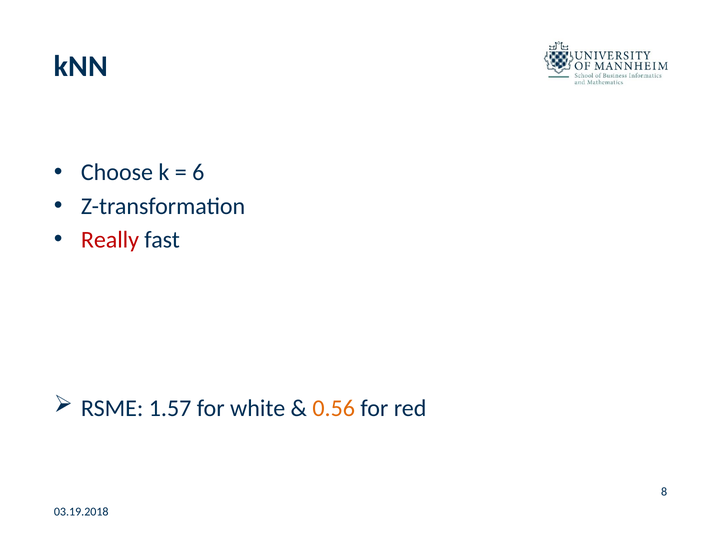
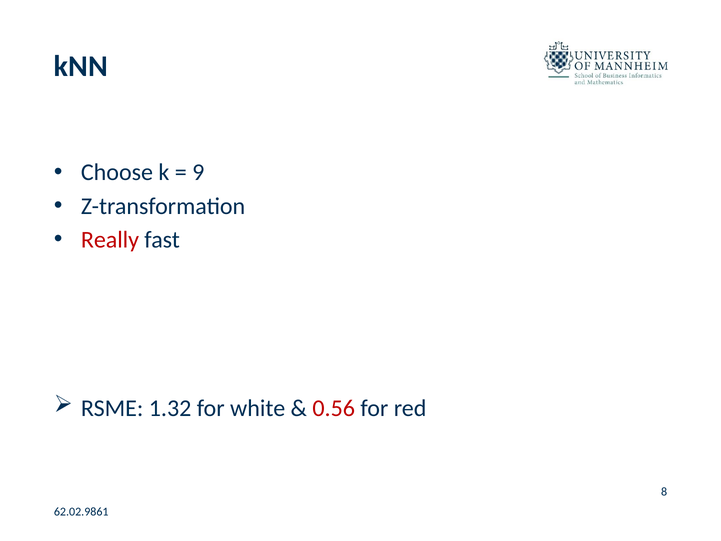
6: 6 -> 9 (198, 172)
1.57: 1.57 -> 1.32 (170, 408)
0.56 colour: orange -> red (334, 408)
03.19.2018: 03.19.2018 -> 62.02.9861 (81, 512)
